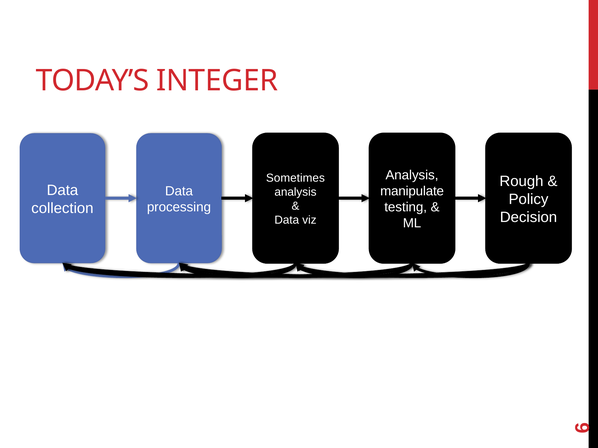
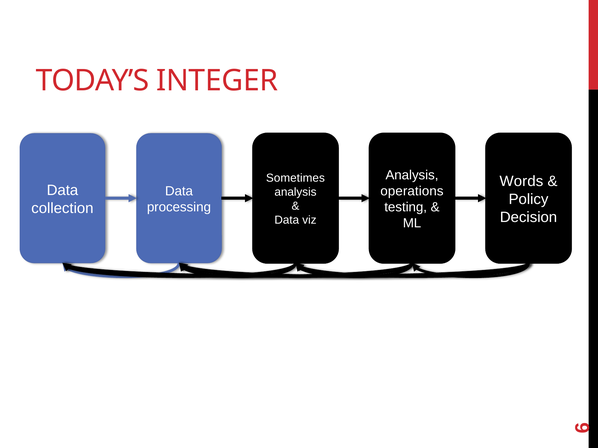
Rough: Rough -> Words (521, 181)
manipulate: manipulate -> operations (412, 191)
